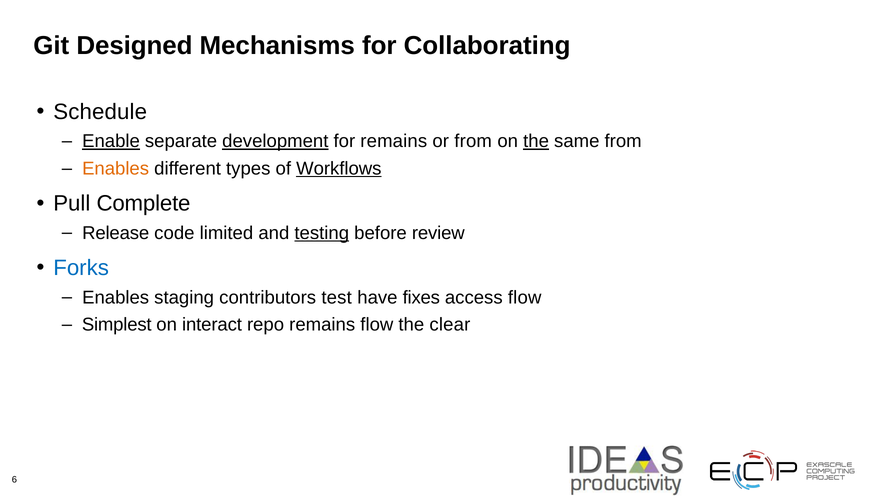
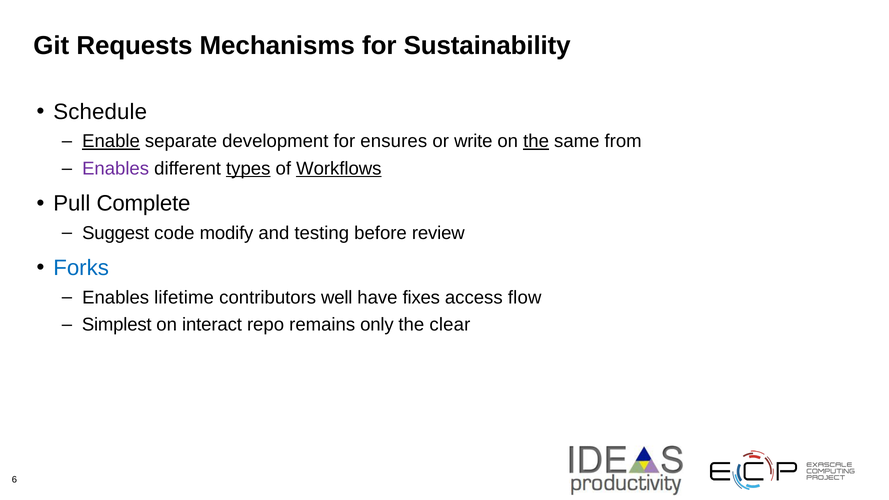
Designed: Designed -> Requests (134, 46)
Collaborating: Collaborating -> Sustainability (487, 46)
development underline: present -> none (275, 141)
for remains: remains -> ensures (394, 141)
or from: from -> write (473, 141)
Enables colour: orange -> purple (116, 169)
types underline: none -> present (248, 169)
Release: Release -> Suggest (116, 233)
limited: limited -> modify (227, 233)
testing underline: present -> none (322, 233)
staging: staging -> lifetime (184, 298)
test: test -> well (337, 298)
remains flow: flow -> only (377, 325)
